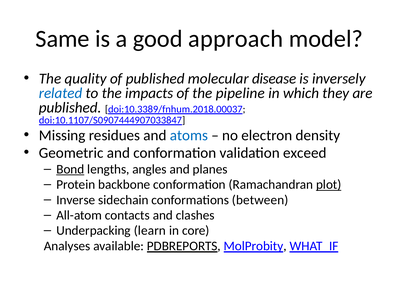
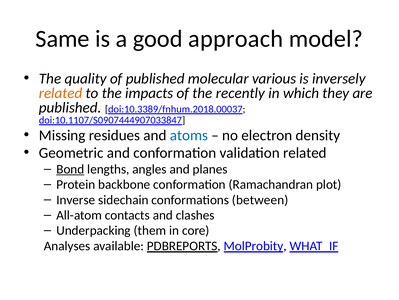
disease: disease -> various (274, 78)
related colour: blue -> orange (61, 93)
pipeline: pipeline -> recently (240, 93)
validation exceed: exceed -> related (305, 153)
plot underline: present -> none (329, 184)
learn: learn -> them (150, 230)
